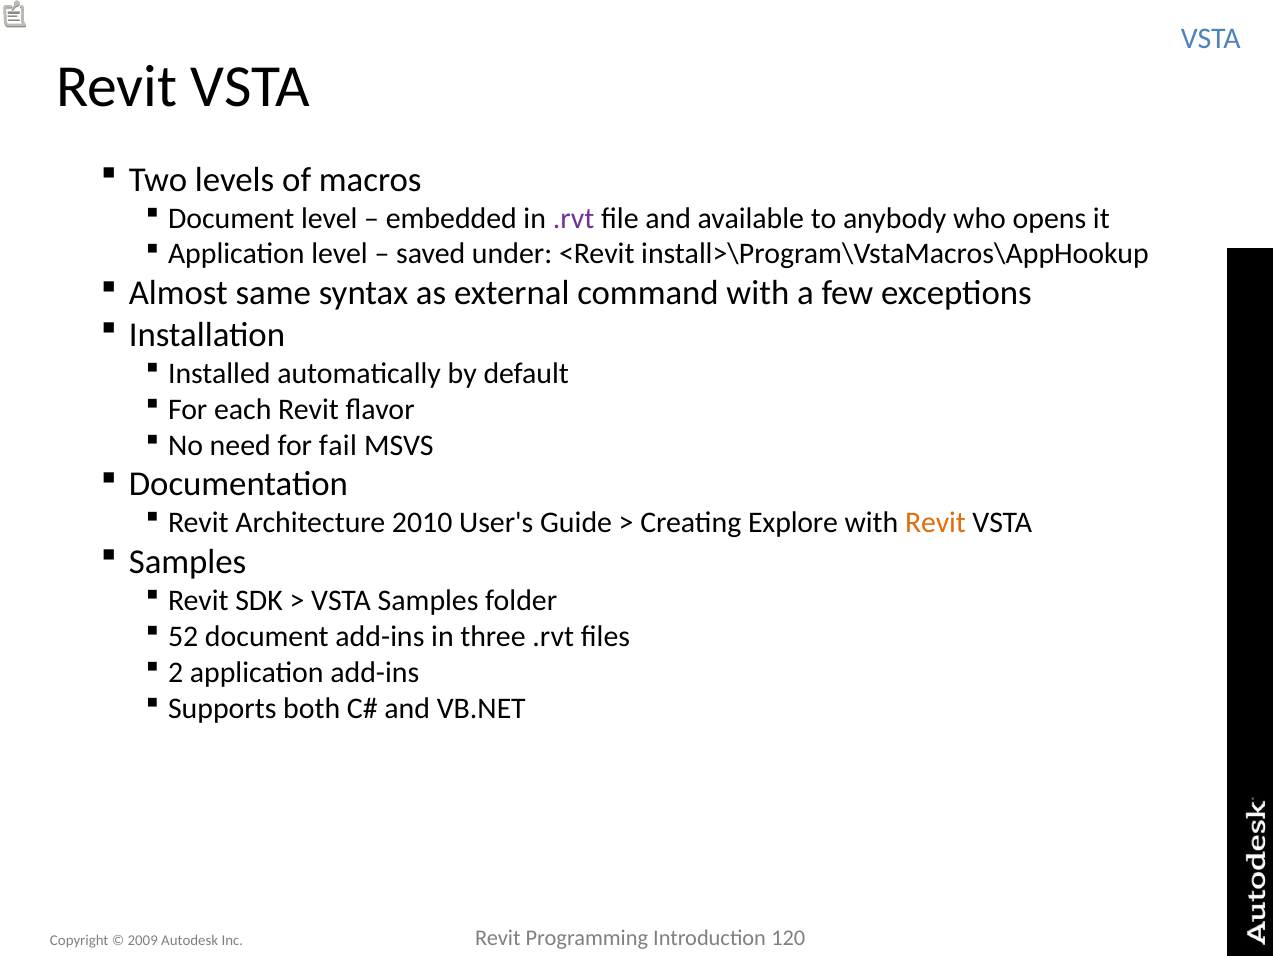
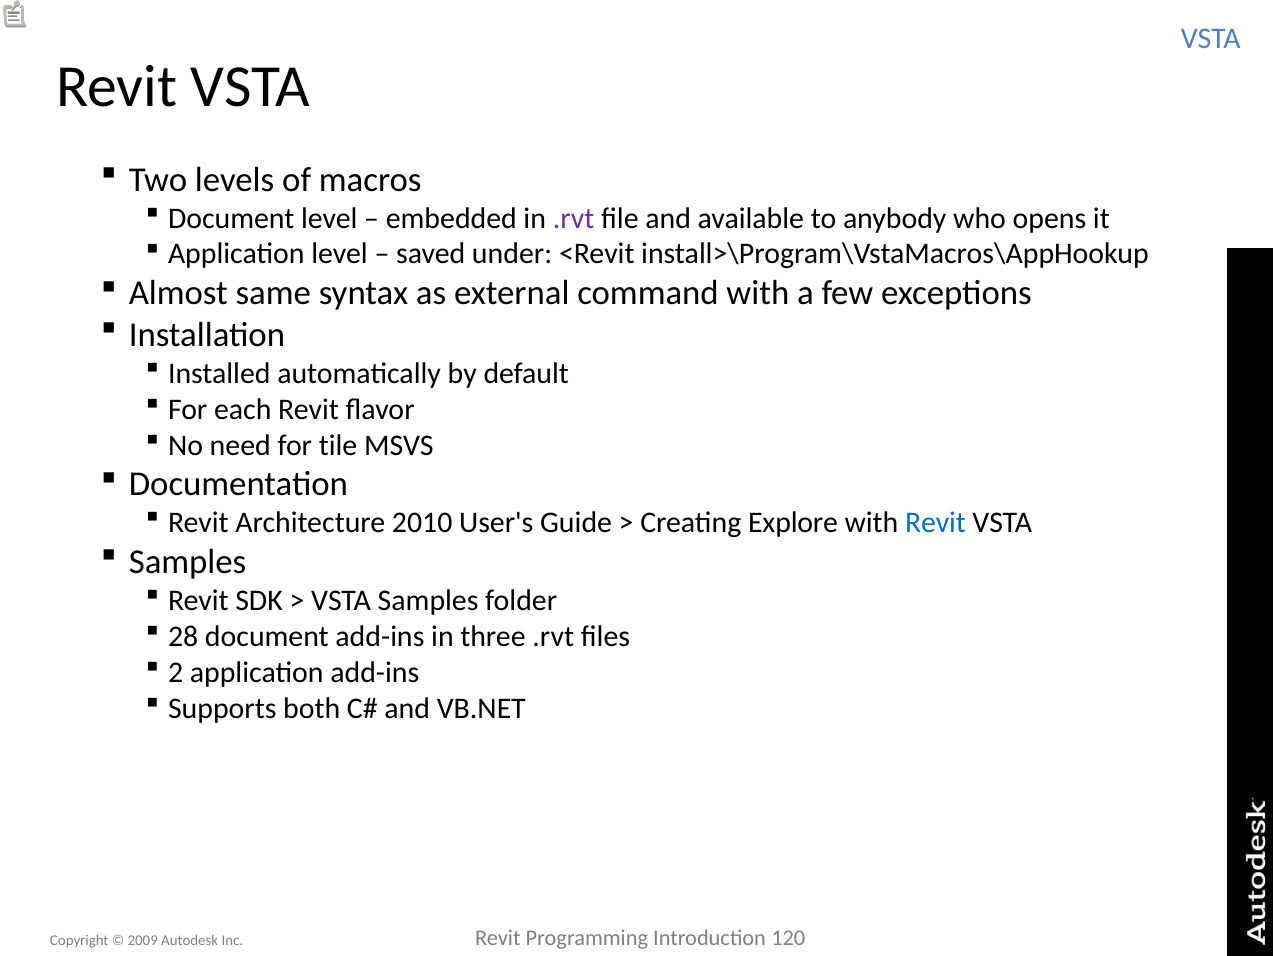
fail: fail -> tile (338, 445)
Revit colour: orange -> blue (935, 523)
52: 52 -> 28 (183, 636)
